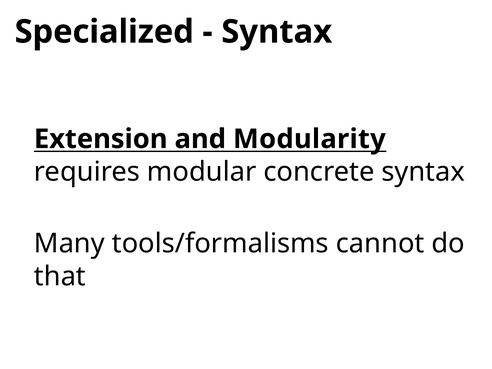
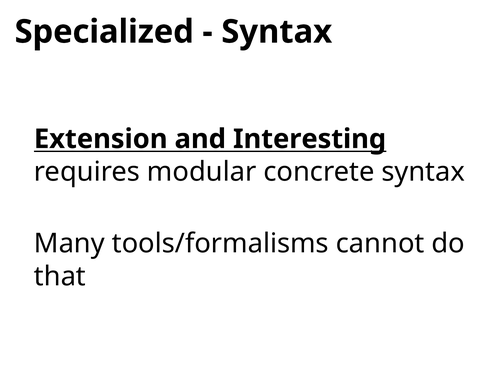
Modularity: Modularity -> Interesting (310, 139)
